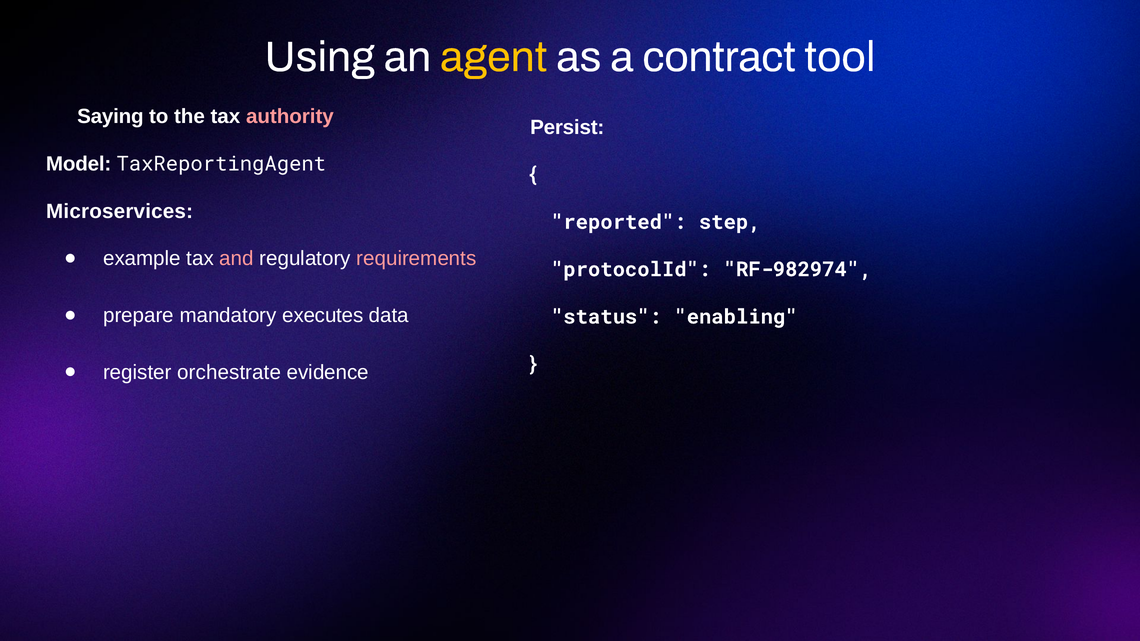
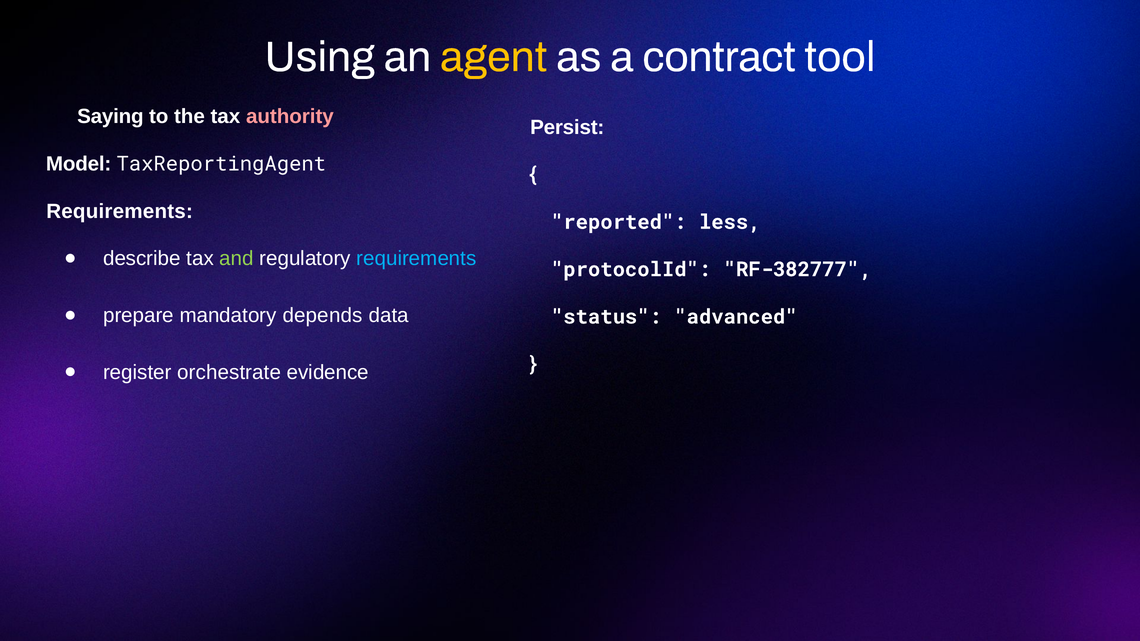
Microservices: Microservices -> Requirements (120, 211)
step: step -> less (730, 222)
example: example -> describe (142, 259)
and colour: pink -> light green (237, 259)
requirements colour: pink -> light blue (416, 259)
RF-982974: RF-982974 -> RF-382777 (798, 270)
executes: executes -> depends (323, 316)
enabling: enabling -> advanced (736, 317)
